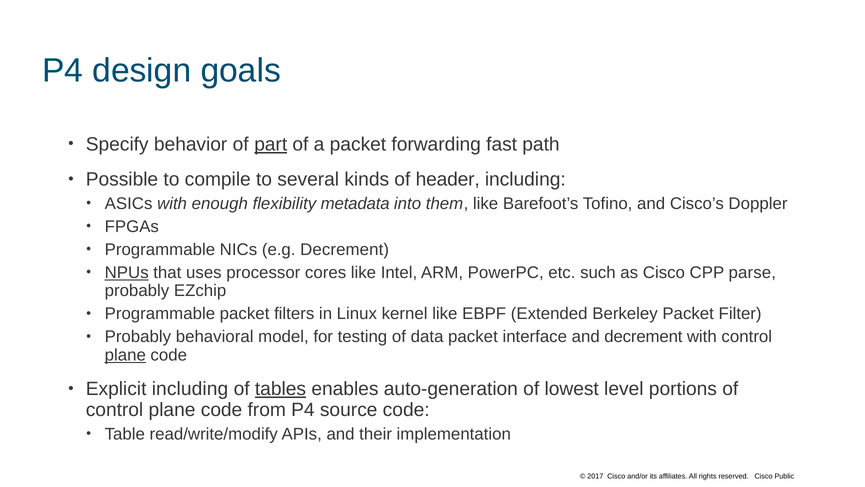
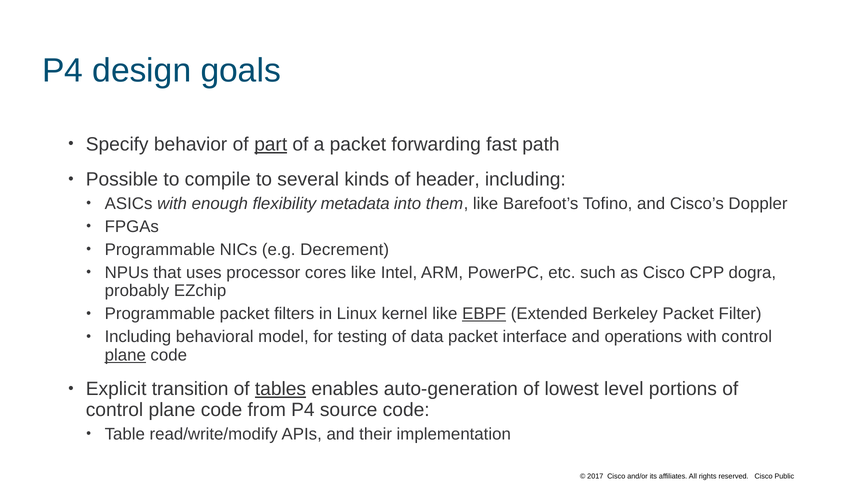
NPUs underline: present -> none (127, 272)
parse: parse -> dogra (752, 272)
EBPF underline: none -> present (484, 314)
Probably: Probably -> Including (138, 337)
and decrement: decrement -> operations (643, 337)
Explicit including: including -> transition (190, 389)
